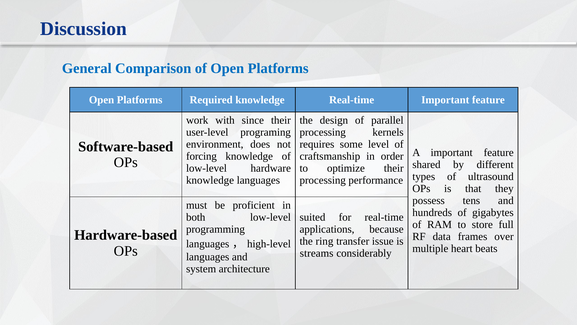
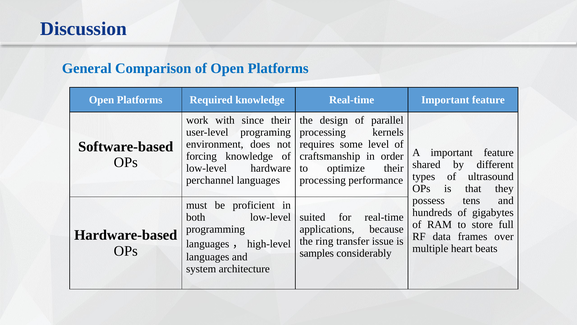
knowledge: knowledge -> perchannel (210, 180)
streams: streams -> samples (317, 253)
